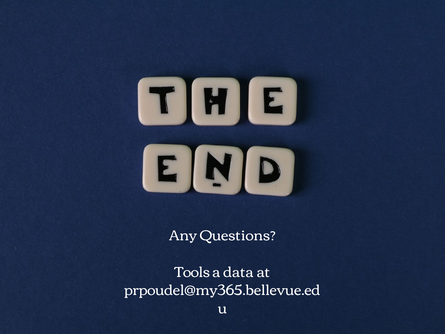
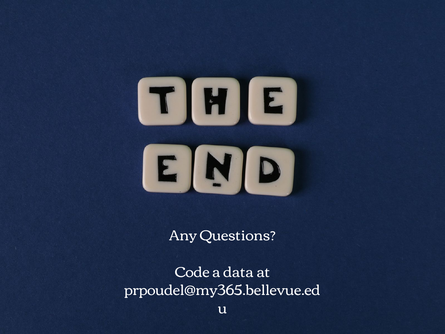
Tools: Tools -> Code (192, 272)
